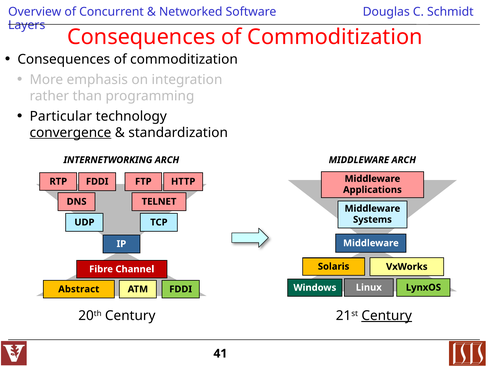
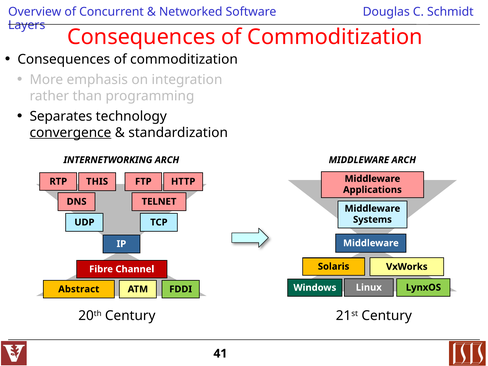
Particular: Particular -> Separates (61, 116)
FDDI: FDDI -> THIS (97, 182)
Century underline: present -> none (387, 316)
